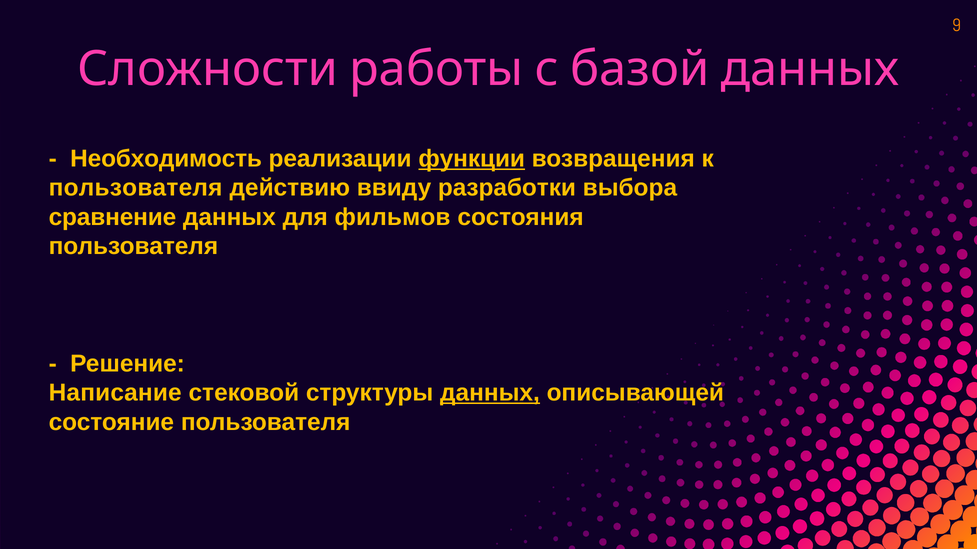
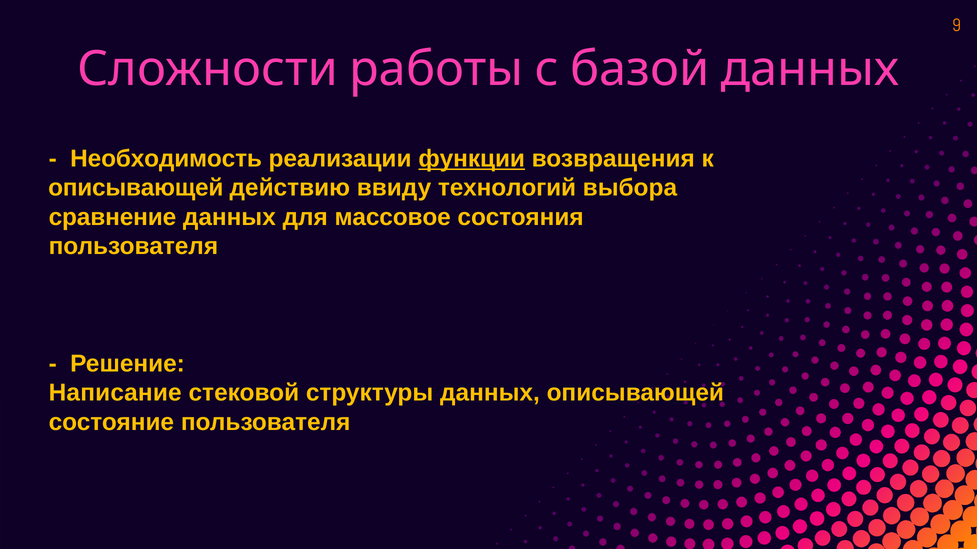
пользователя: пользователя -> описывающей (136, 188)
разработки: разработки -> технологий (507, 188)
фильмов: фильмов -> массовое (393, 217)
данных underline: present -> none (490, 393)
